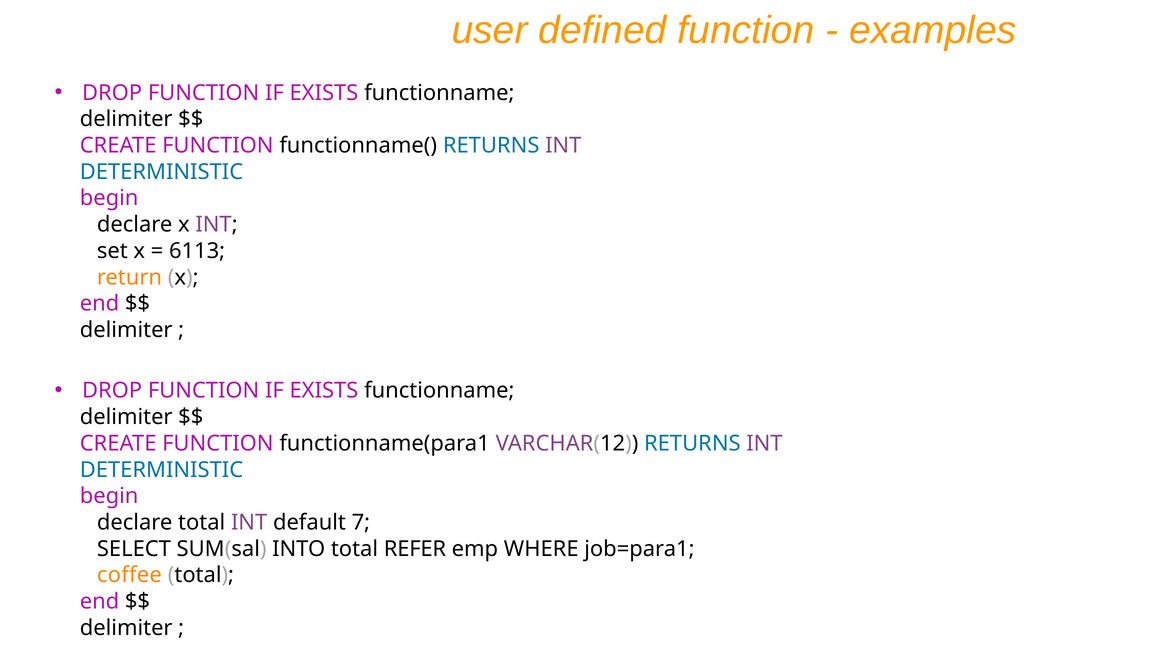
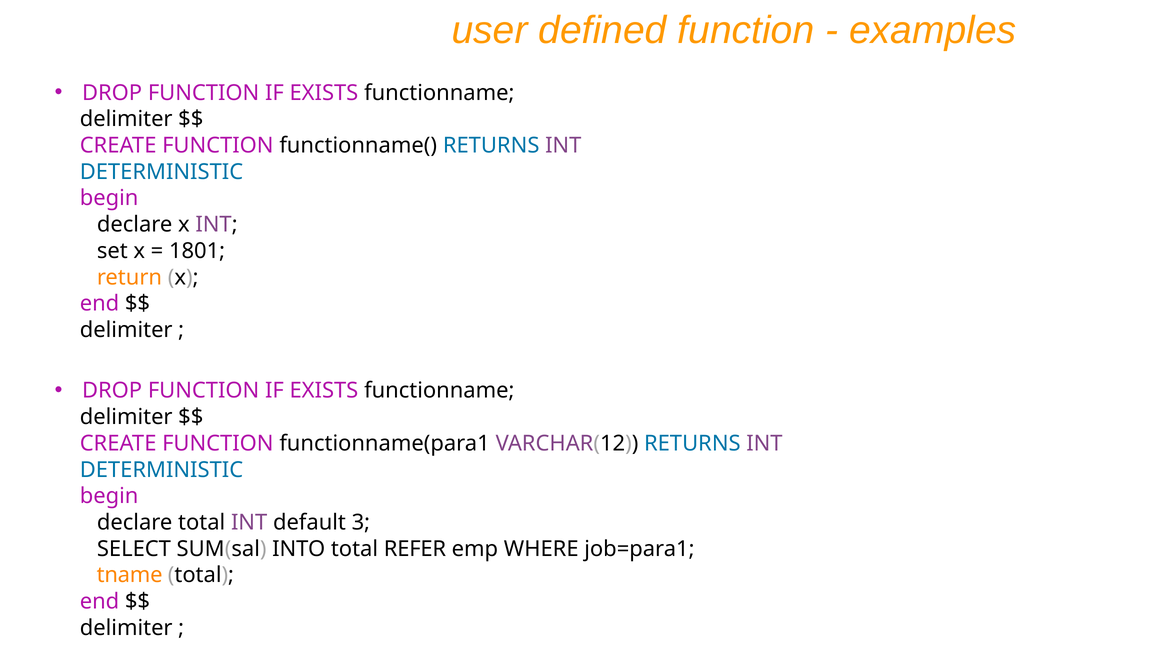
6113: 6113 -> 1801 (197, 251)
7: 7 -> 3 (361, 523)
coffee: coffee -> tname (130, 575)
